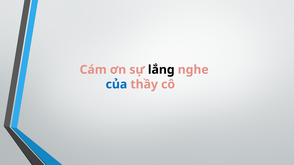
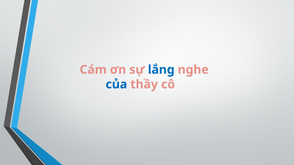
lắng colour: black -> blue (161, 70)
